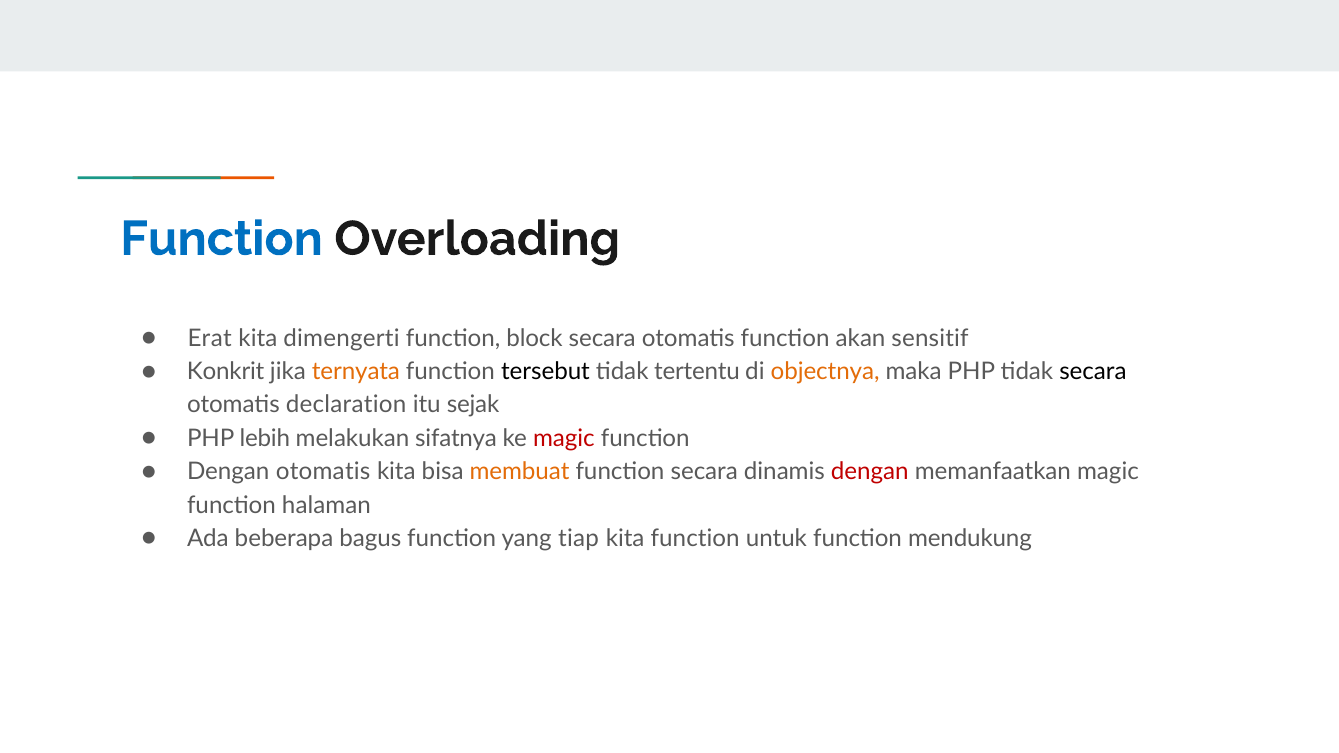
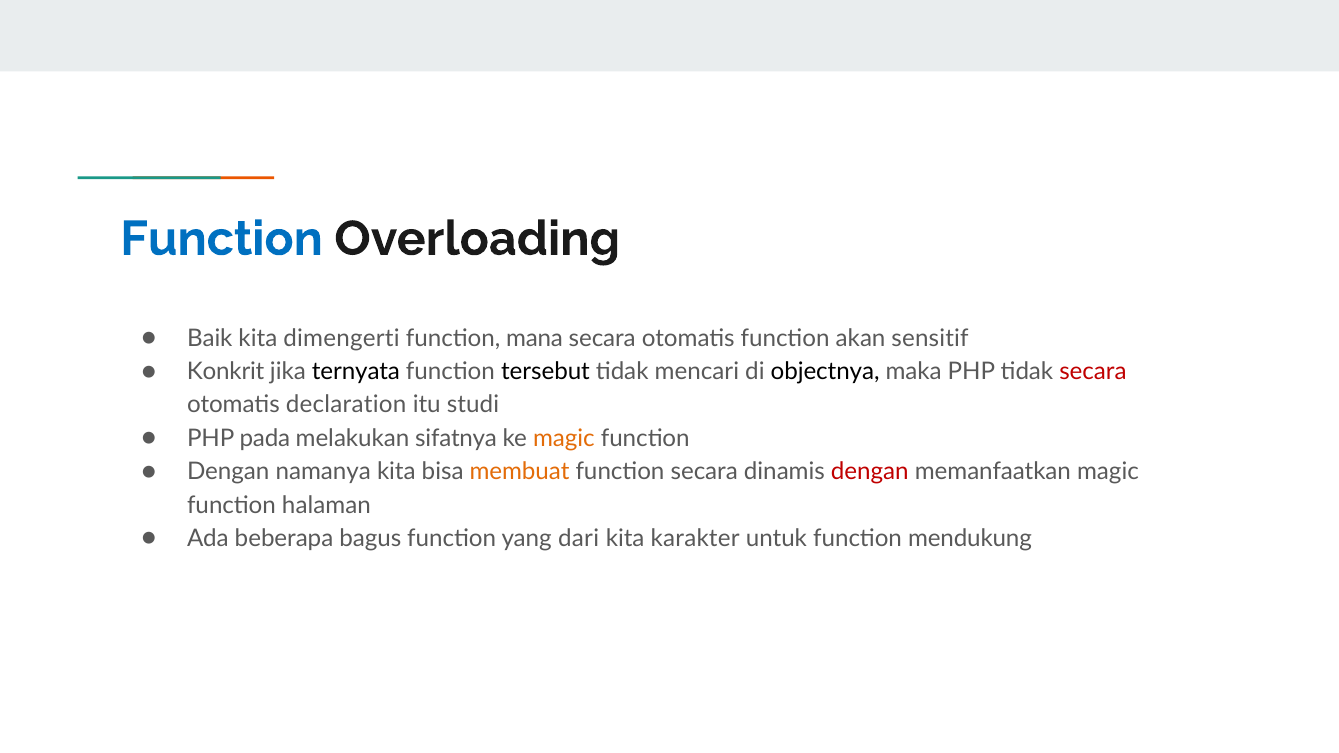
Erat: Erat -> Baik (210, 338)
block: block -> mana (535, 338)
ternyata colour: orange -> black (356, 372)
tertentu: tertentu -> mencari (697, 372)
objectnya colour: orange -> black (825, 372)
secara colour: black -> red (1093, 372)
sejak: sejak -> studi (473, 405)
lebih: lebih -> pada (265, 438)
magic colour: red -> orange (564, 438)
Dengan otomatis: otomatis -> namanya (323, 472)
tiap: tiap -> dari (579, 539)
kita function: function -> karakter (695, 539)
